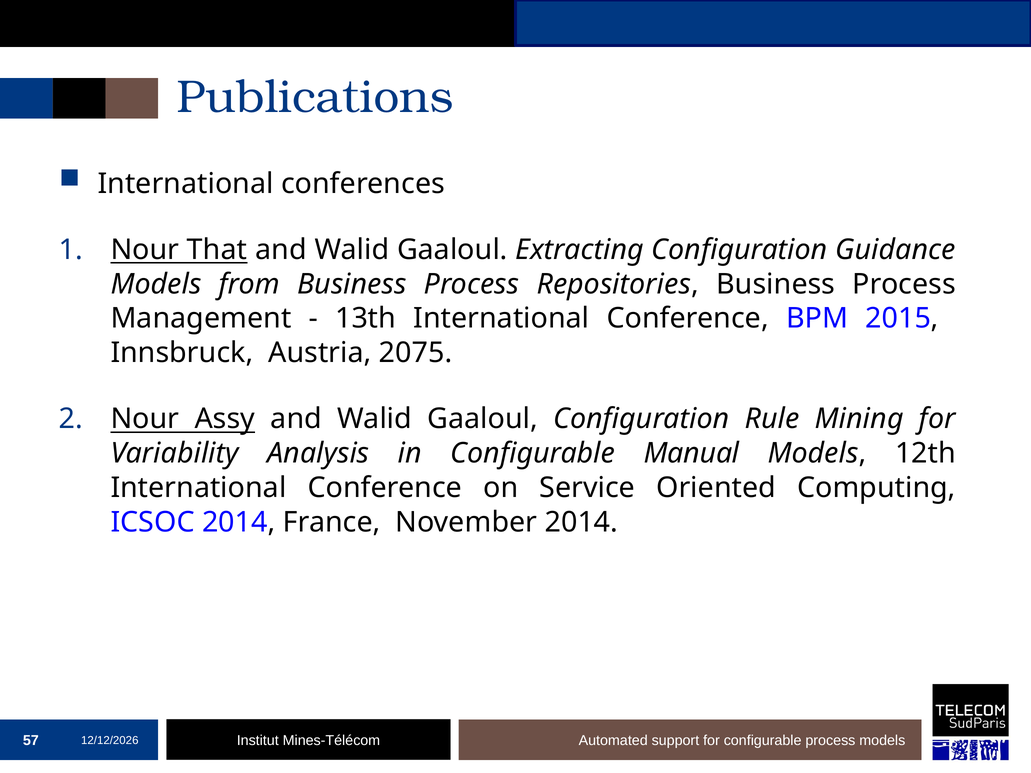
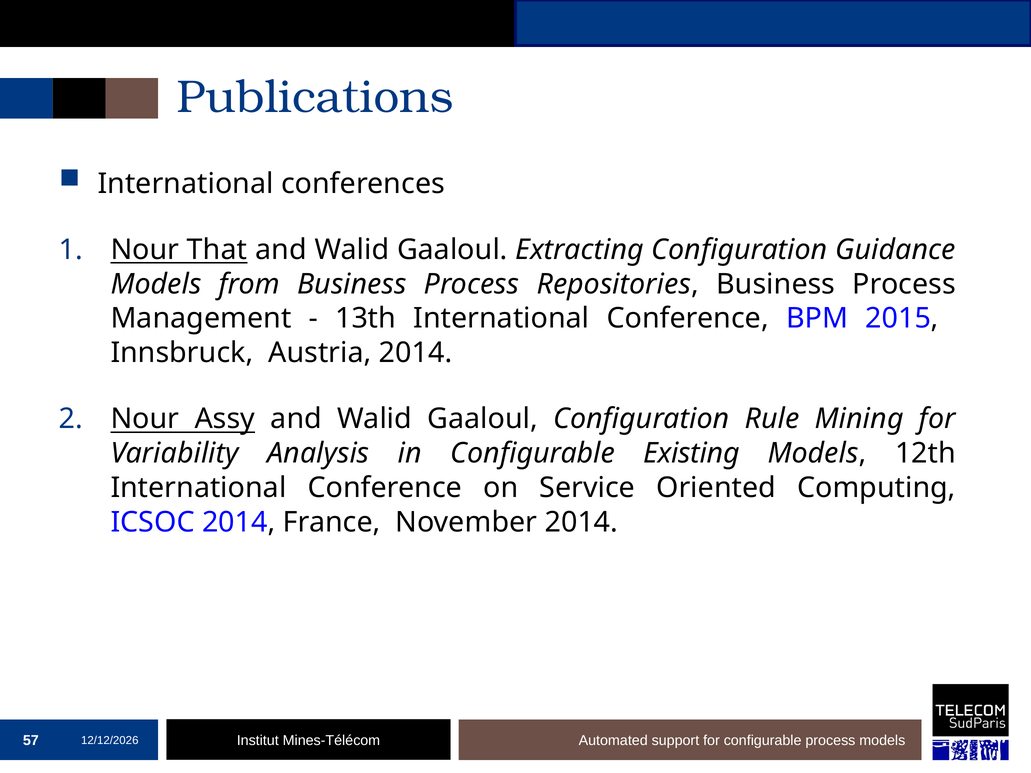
Austria 2075: 2075 -> 2014 (416, 353)
Manual: Manual -> Existing (691, 454)
